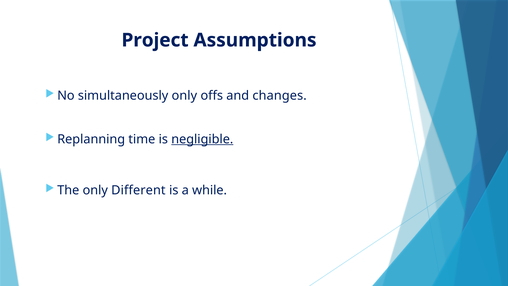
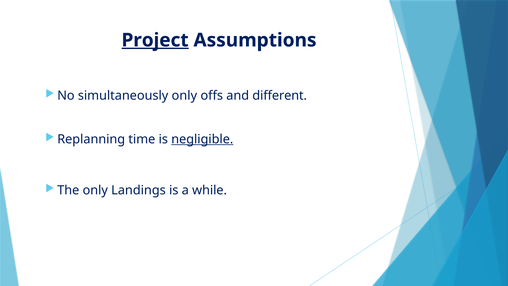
Project underline: none -> present (155, 40)
changes: changes -> different (280, 96)
Different: Different -> Landings (138, 190)
